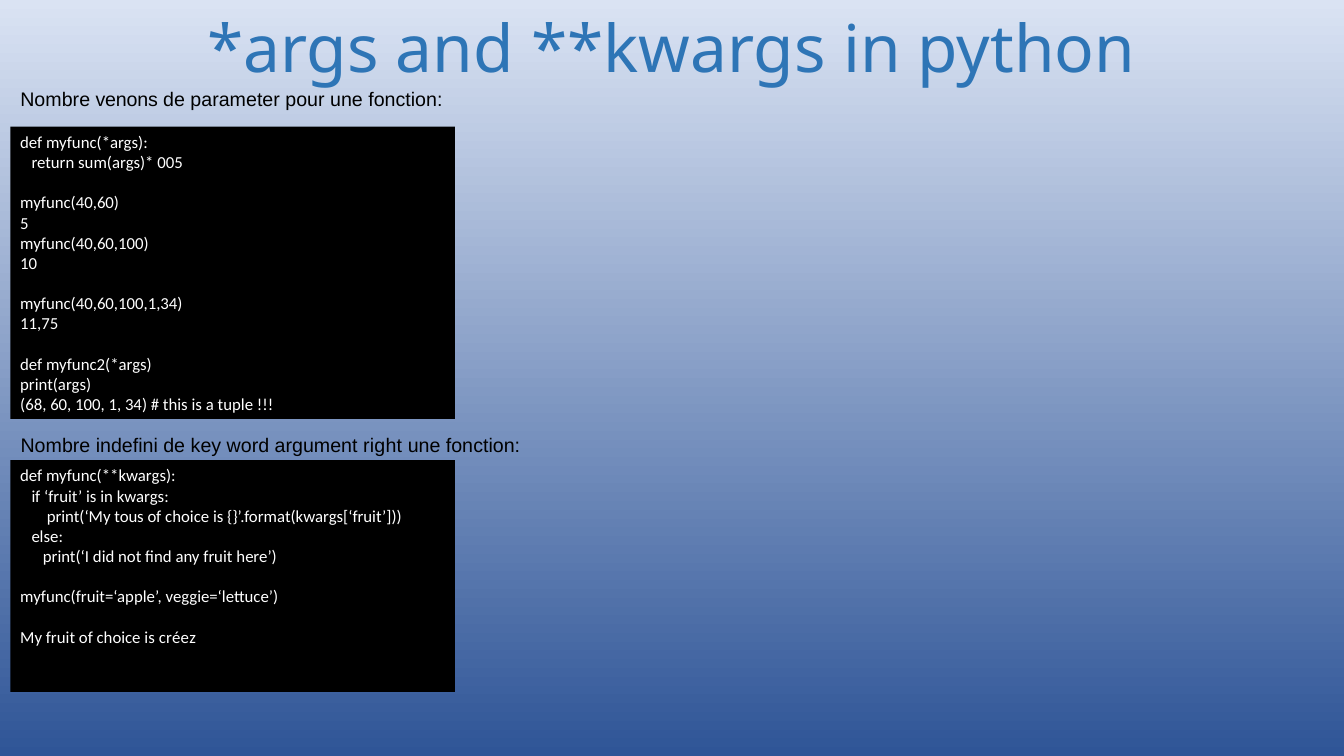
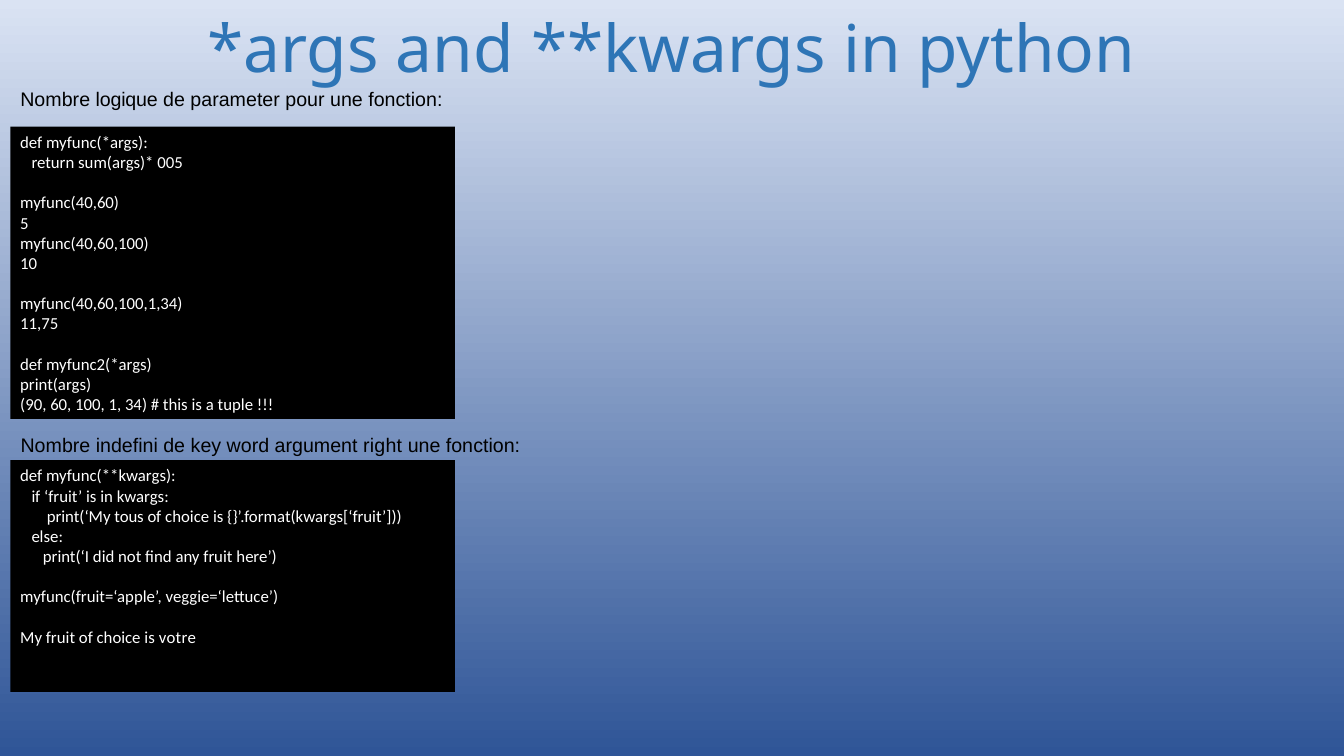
venons: venons -> logique (127, 100)
68: 68 -> 90 (33, 405)
créez: créez -> votre (177, 638)
